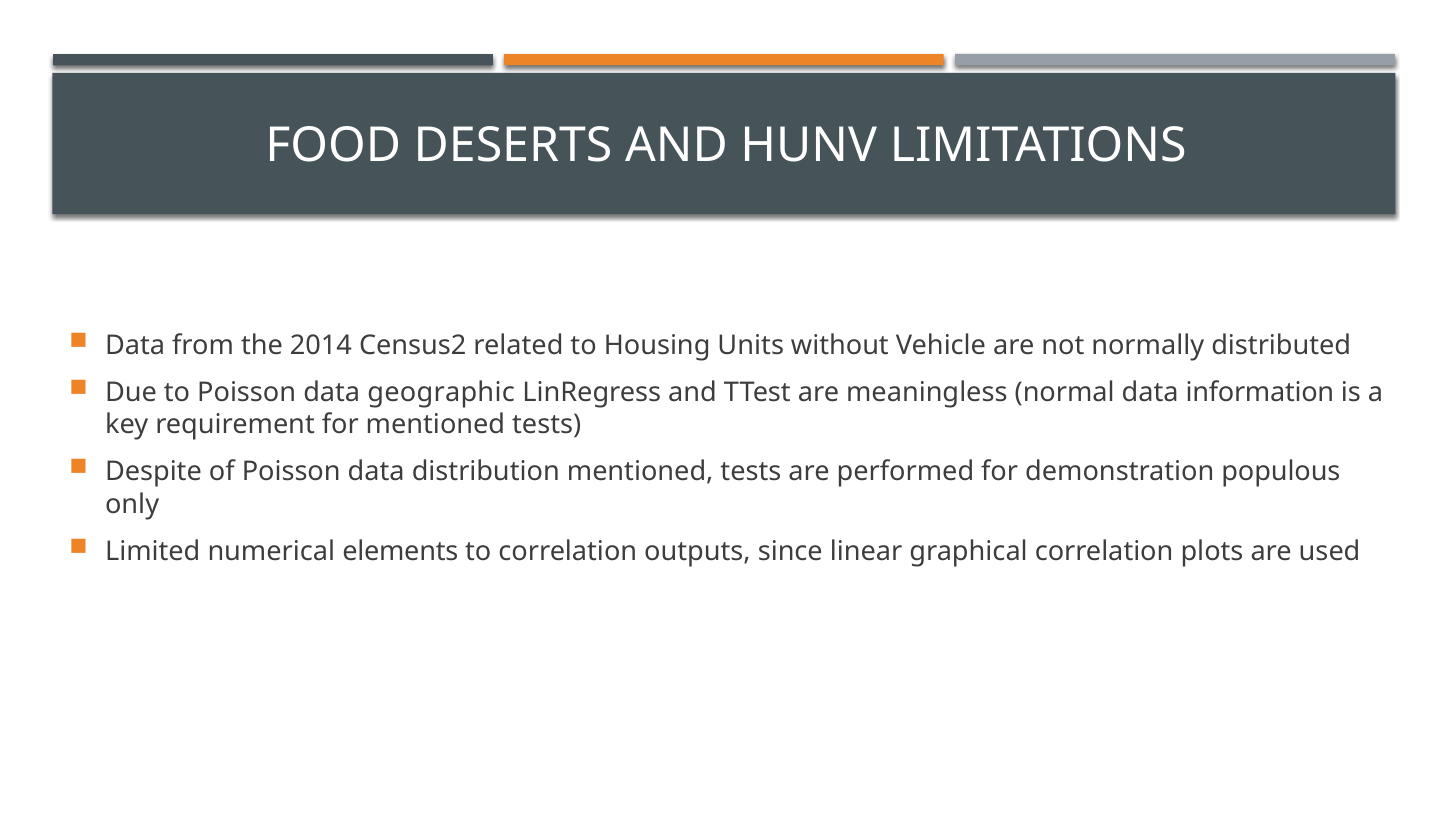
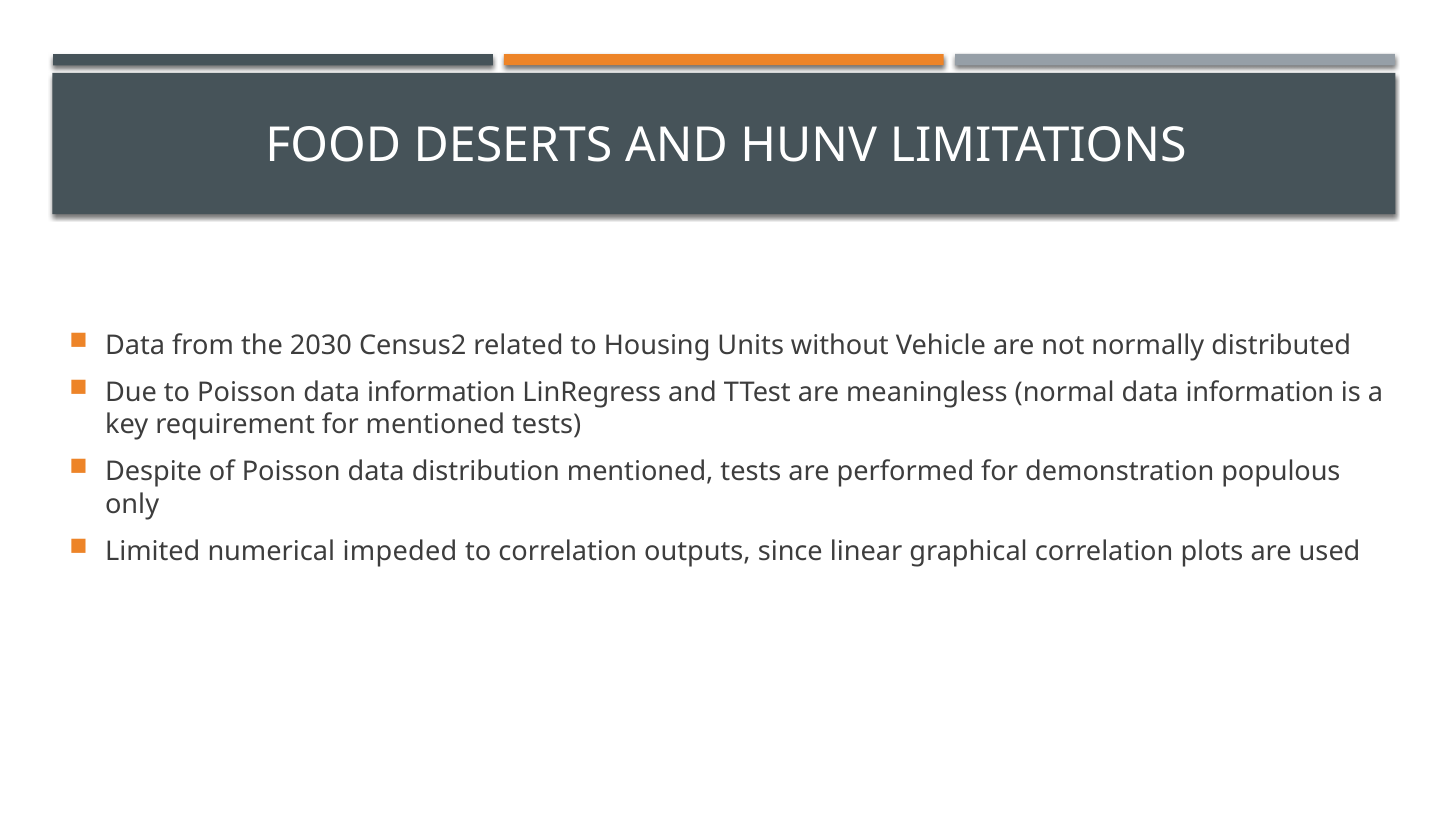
2014: 2014 -> 2030 (321, 345)
Poisson data geographic: geographic -> information (441, 392)
elements: elements -> impeded (400, 552)
